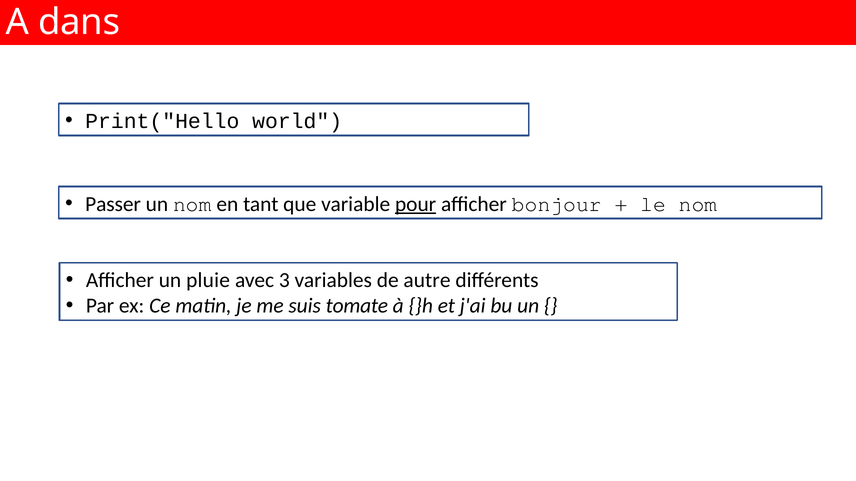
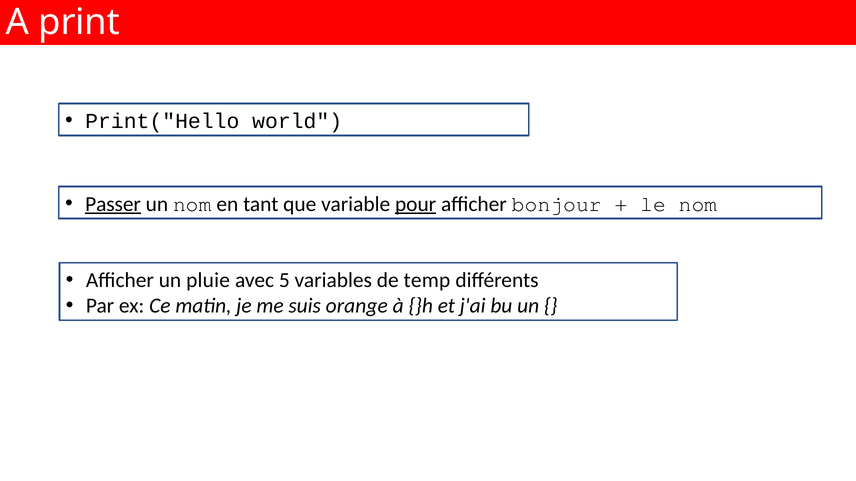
dans: dans -> print (79, 22)
Passer underline: none -> present (113, 204)
3: 3 -> 5 (284, 280)
autre: autre -> temp (427, 280)
tomate: tomate -> orange (357, 306)
